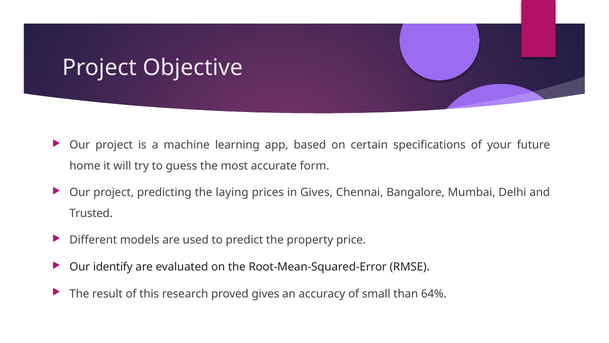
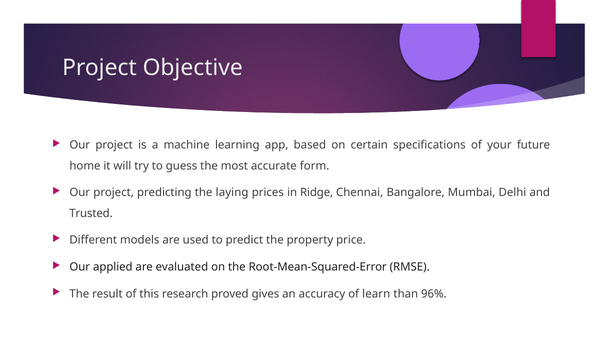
in Gives: Gives -> Ridge (317, 192)
identify: identify -> applied (113, 267)
small: small -> learn (376, 294)
64%: 64% -> 96% (434, 294)
